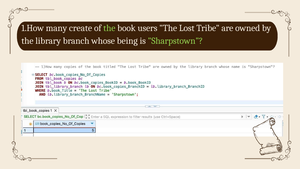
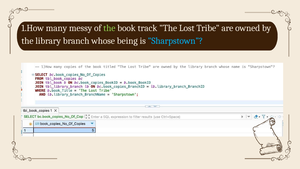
create: create -> messy (81, 28)
users: users -> track (147, 28)
Sharpstown colour: light green -> light blue (175, 41)
